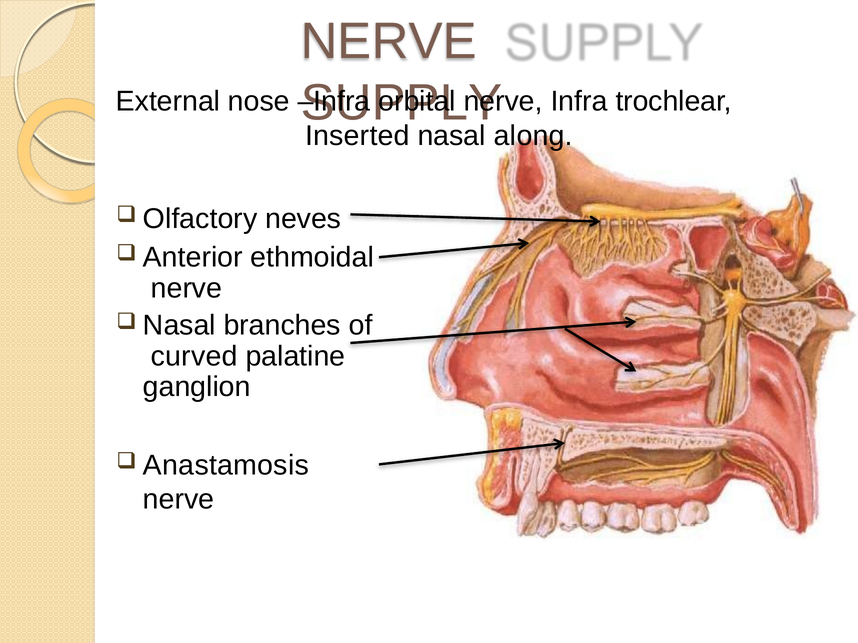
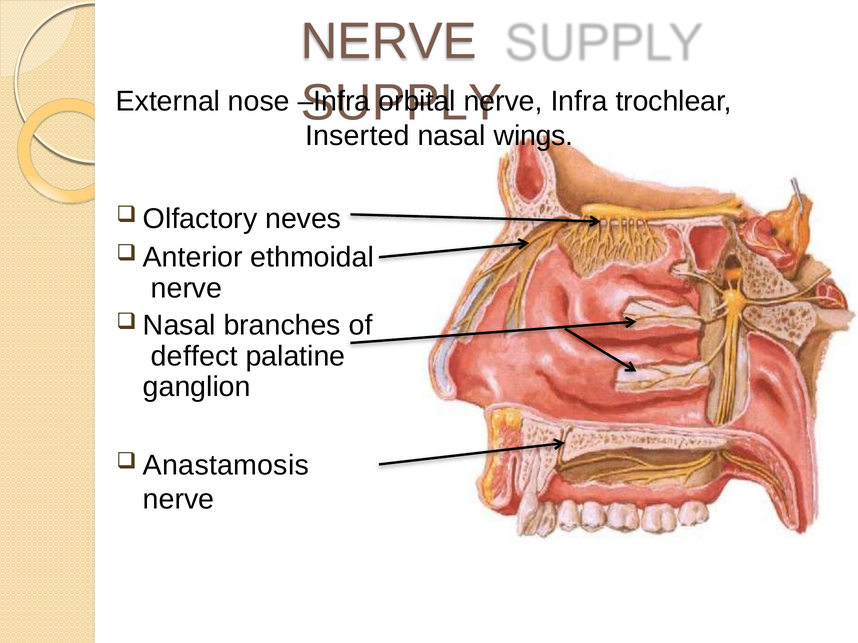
along: along -> wings (534, 136)
curved: curved -> deffect (194, 356)
